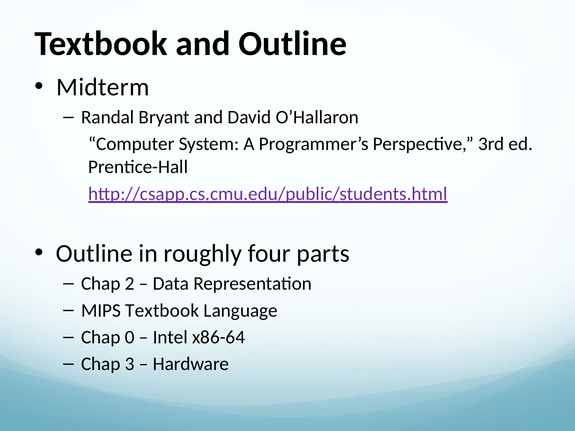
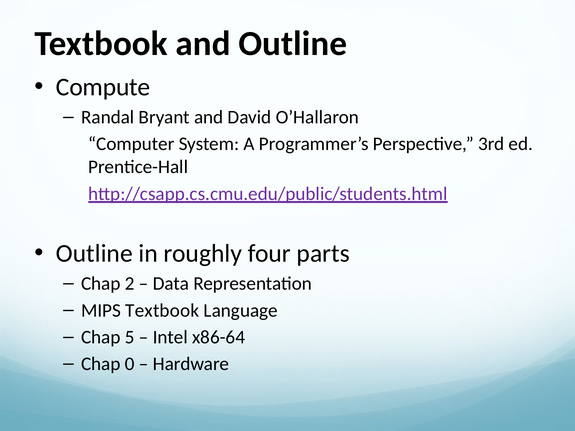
Midterm: Midterm -> Compute (103, 87)
0: 0 -> 5 (130, 337)
3: 3 -> 0 (130, 364)
